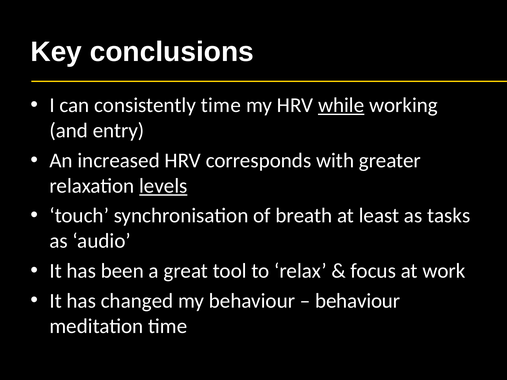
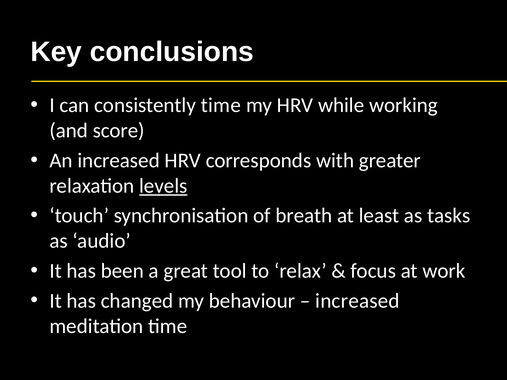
while underline: present -> none (341, 105)
entry: entry -> score (119, 131)
behaviour: behaviour -> increased (357, 301)
